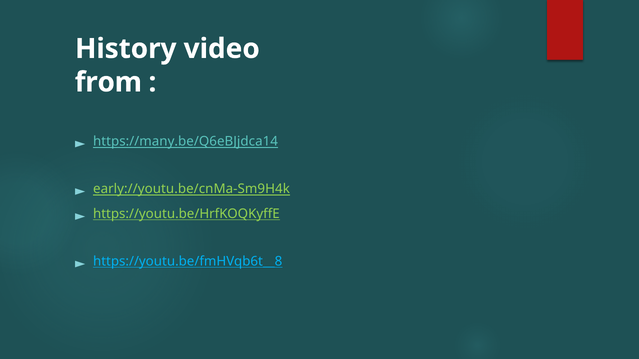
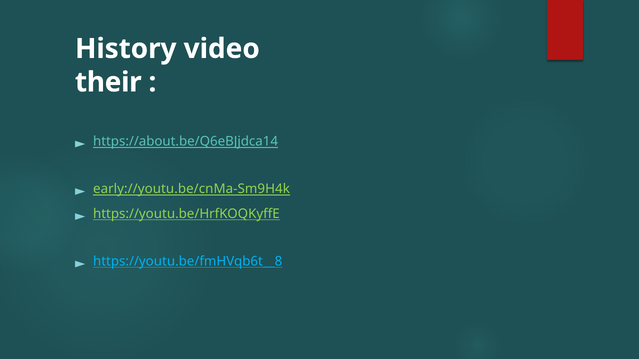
from: from -> their (108, 82)
https://many.be/Q6eBJjdca14: https://many.be/Q6eBJjdca14 -> https://about.be/Q6eBJjdca14 (186, 142)
